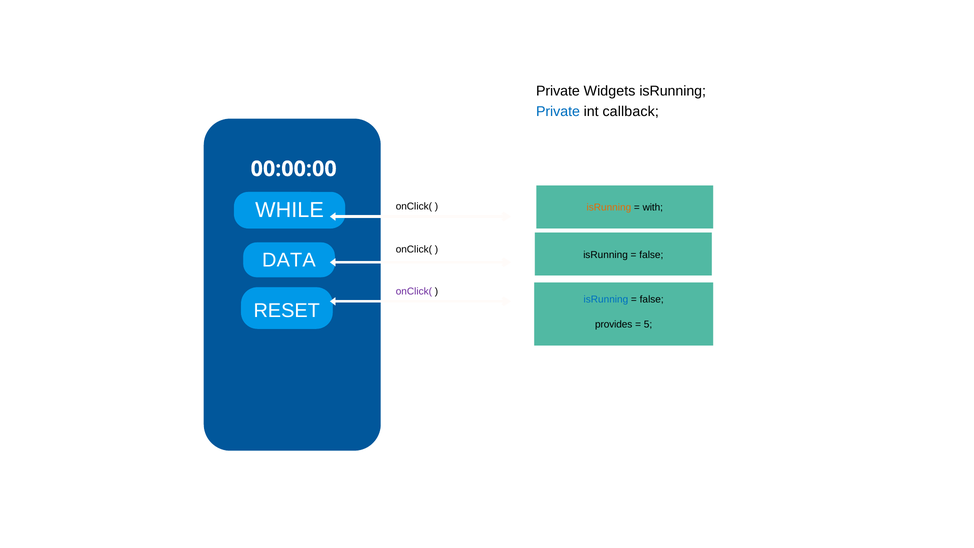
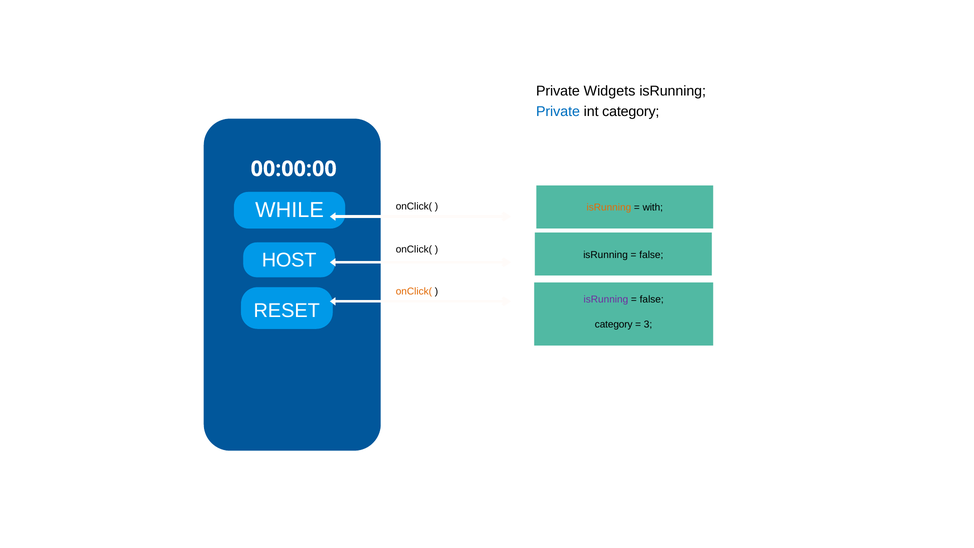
int callback: callback -> category (631, 111)
DATA: DATA -> HOST (289, 260)
onClick( colour: purple -> orange (414, 291)
isRunning colour: blue -> purple (606, 299)
provides: provides -> category (614, 324)
5: 5 -> 3 (648, 324)
